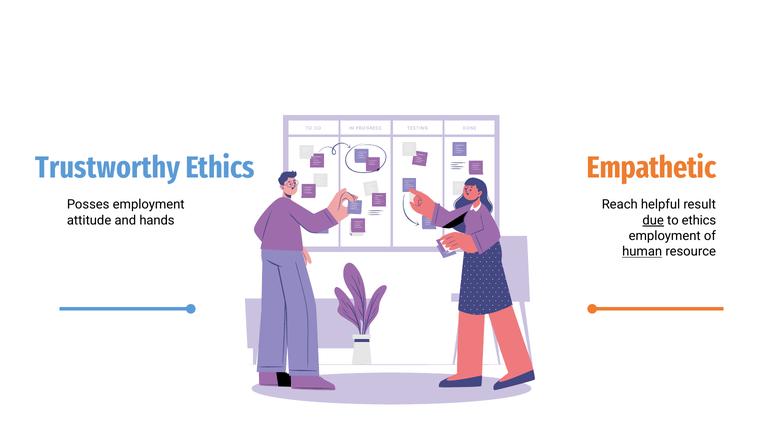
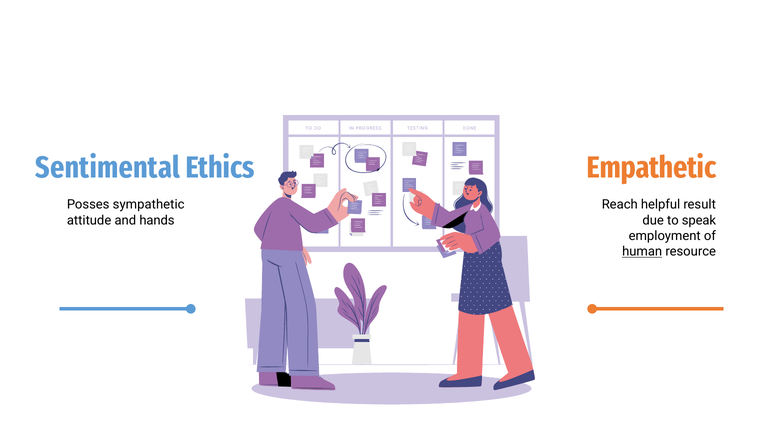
Trustworthy: Trustworthy -> Sentimental (108, 168)
Posses employment: employment -> sympathetic (149, 205)
due underline: present -> none (653, 220)
to ethics: ethics -> speak (699, 220)
